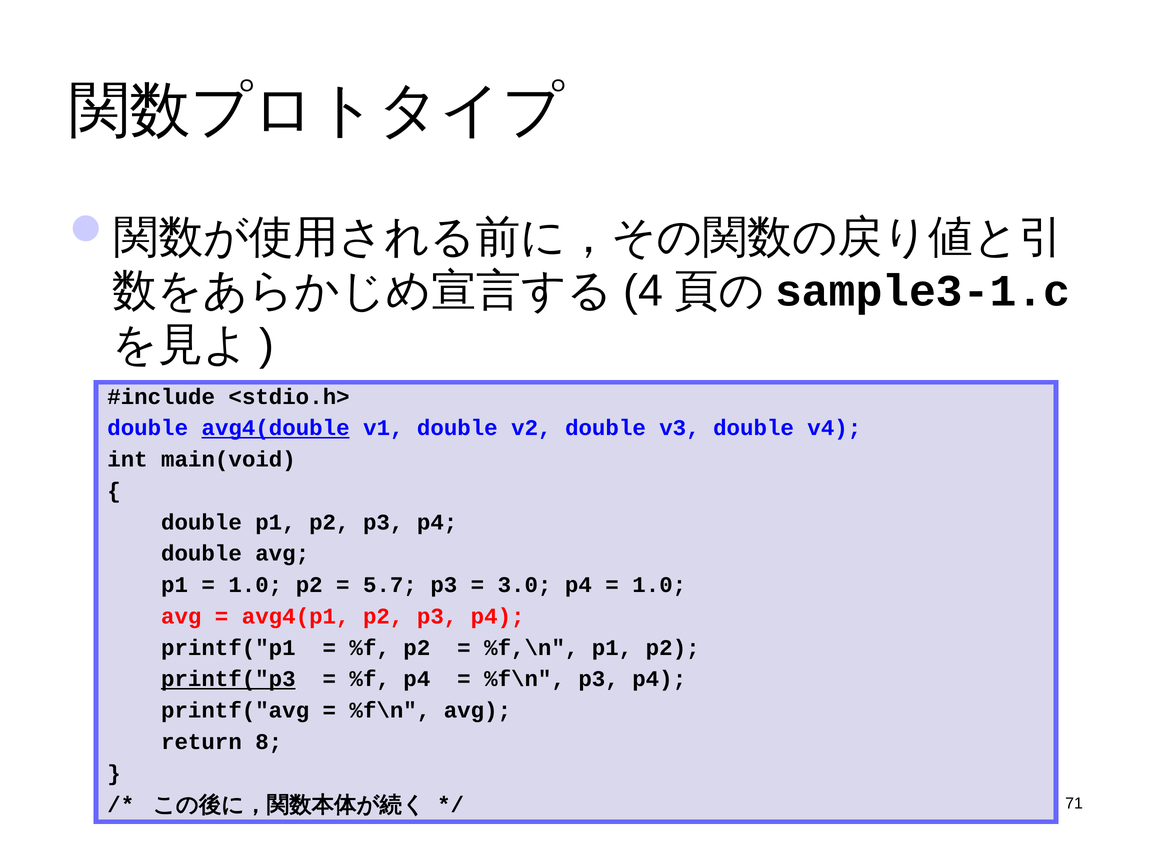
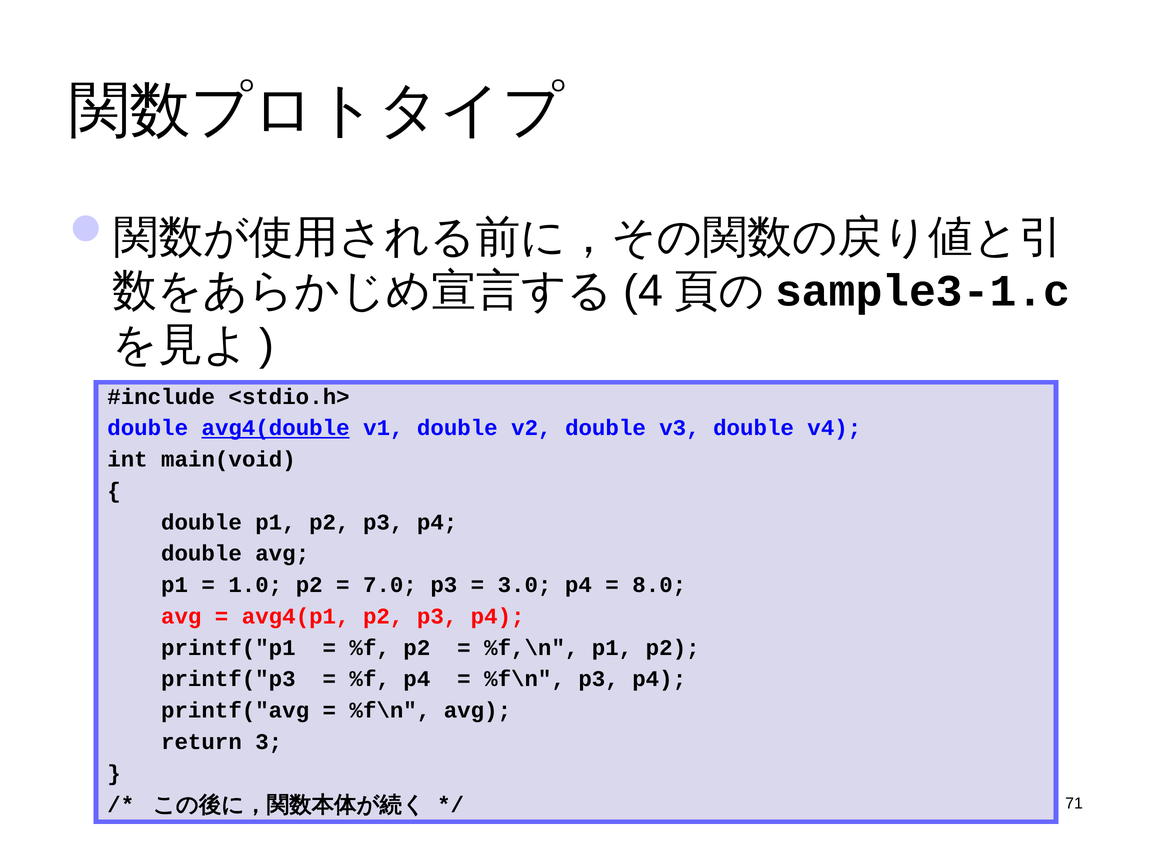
5.7: 5.7 -> 7.0 (390, 585)
1.0: 1.0 -> 8.0 (659, 585)
printf("p3 underline: present -> none (228, 679)
8: 8 -> 3 (269, 742)
